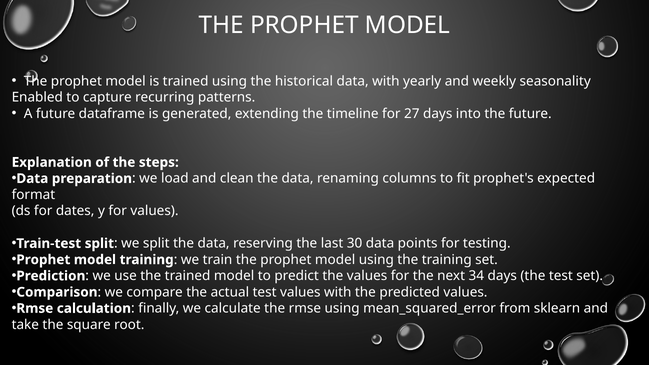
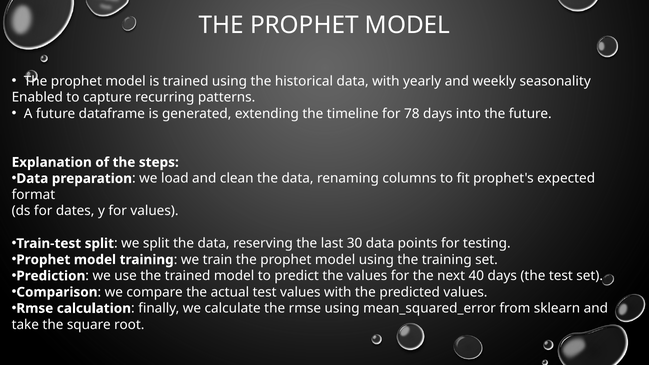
27: 27 -> 78 (412, 114)
34: 34 -> 40 (476, 276)
